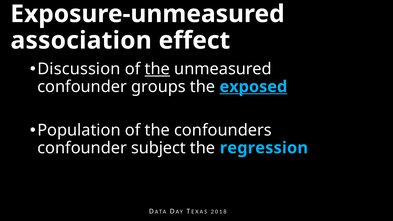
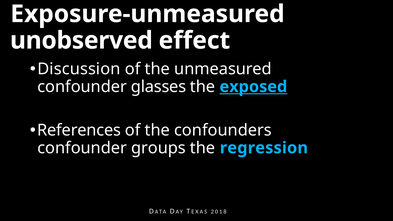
association: association -> unobserved (81, 41)
the underline: present -> none (157, 69)
groups: groups -> glasses (158, 87)
Population: Population -> References (79, 130)
subject: subject -> groups (158, 148)
